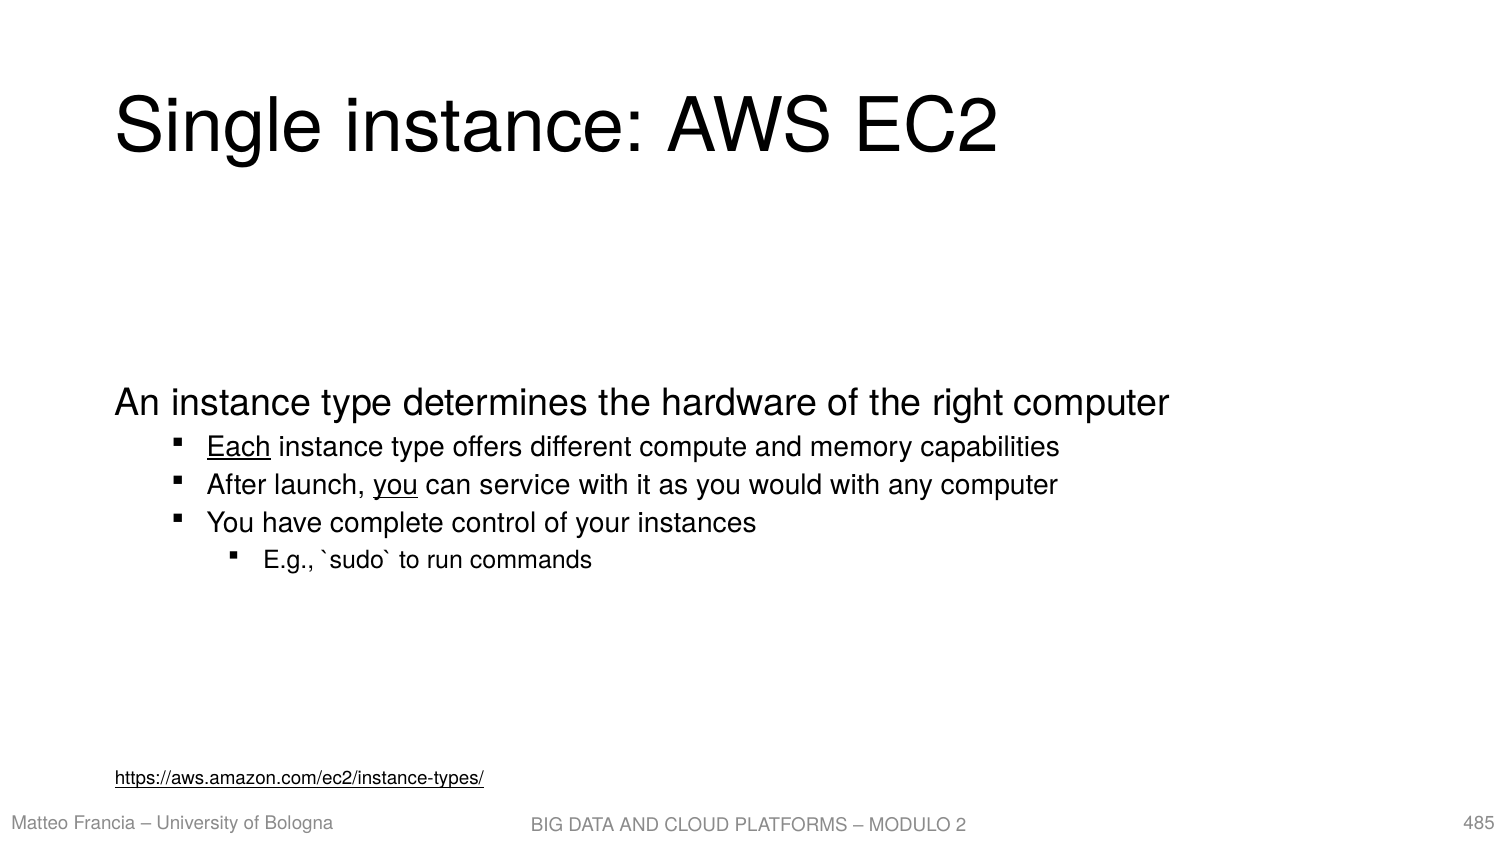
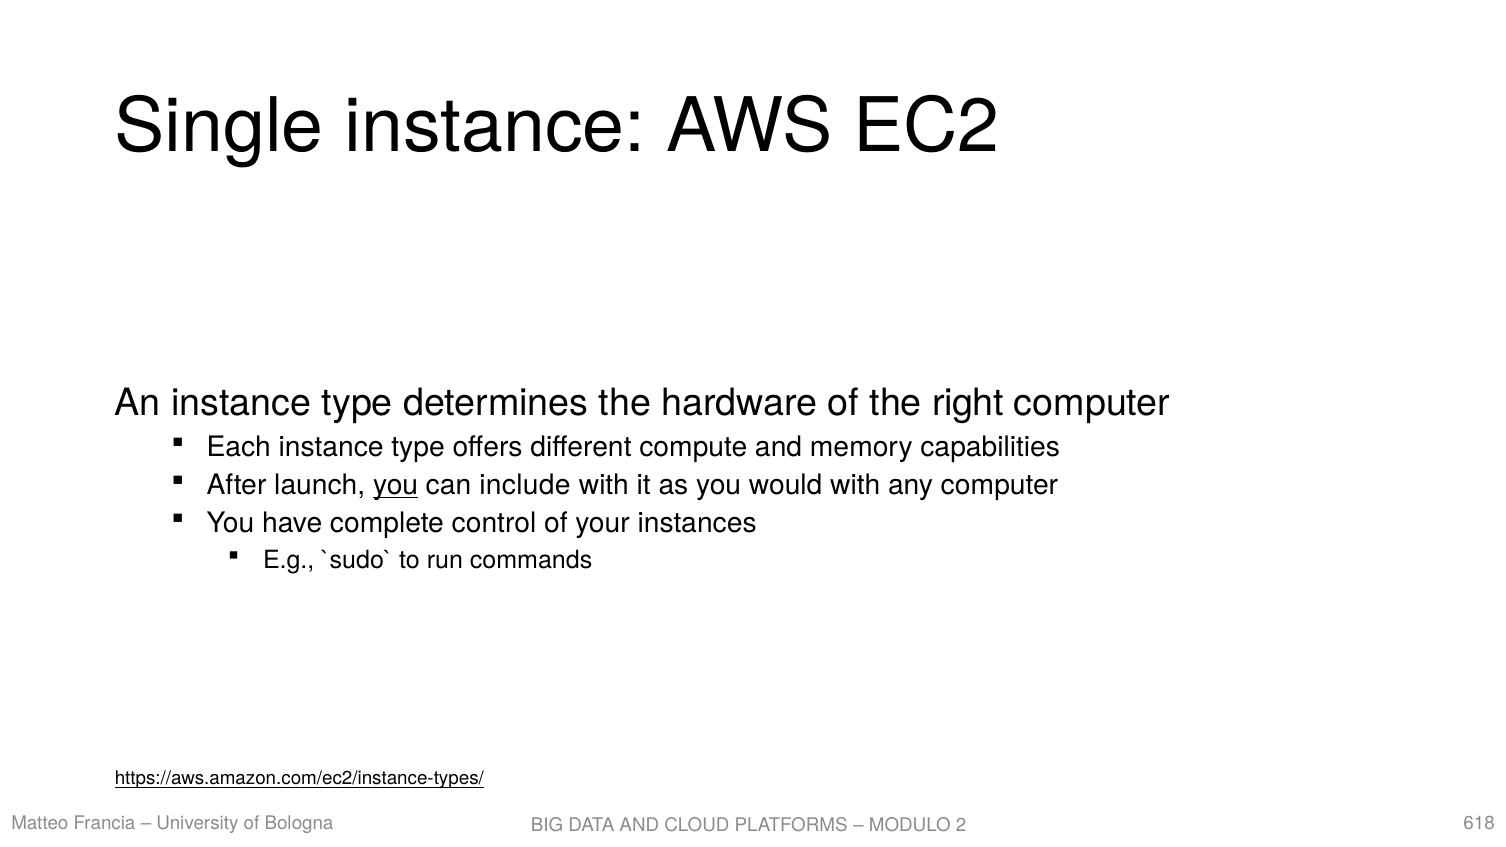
Each underline: present -> none (239, 447)
service: service -> include (525, 485)
485: 485 -> 618 (1479, 824)
